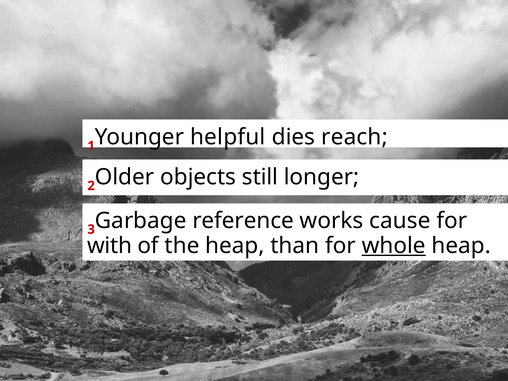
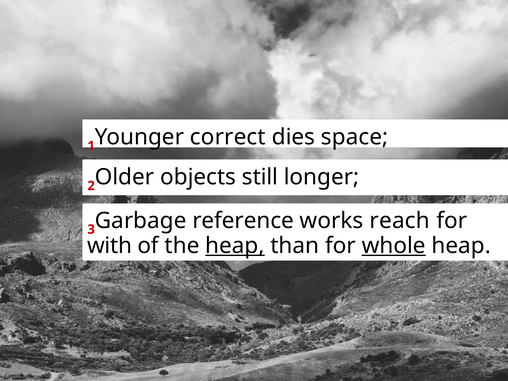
helpful: helpful -> correct (228, 137)
reach: reach -> space (355, 137)
cause: cause -> reach (400, 221)
heap underline: none -> present (235, 246)
